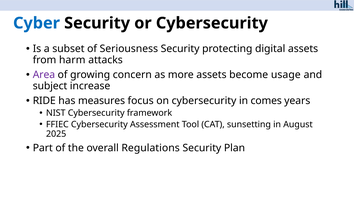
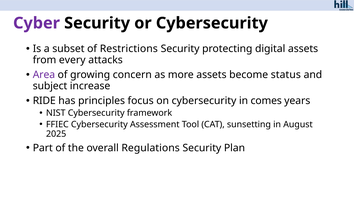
Cyber colour: blue -> purple (37, 23)
Seriousness: Seriousness -> Restrictions (129, 49)
harm: harm -> every (72, 60)
usage: usage -> status (286, 75)
measures: measures -> principles (102, 101)
